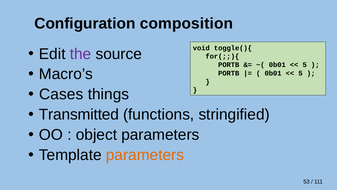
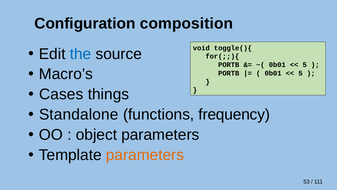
the colour: purple -> blue (81, 54)
Transmitted: Transmitted -> Standalone (79, 114)
stringified: stringified -> frequency (234, 114)
